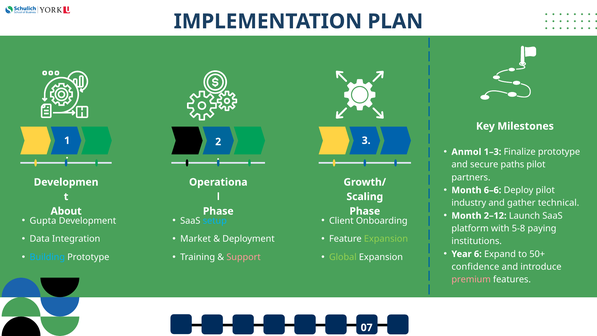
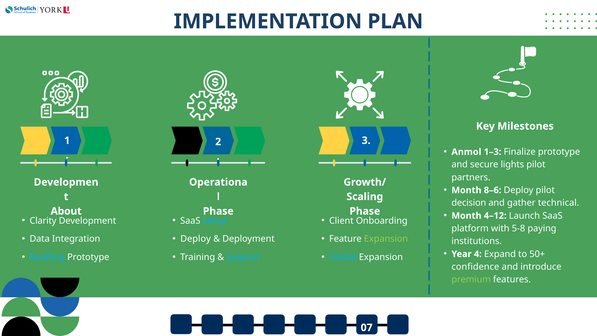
paths: paths -> lights (512, 165)
6–6: 6–6 -> 8–6 (493, 190)
industry: industry -> decision (469, 203)
2–12: 2–12 -> 4–12 (495, 216)
Gupta: Gupta -> Clarity (43, 221)
Market: Market -> Deploy (196, 239)
6: 6 -> 4 (478, 254)
Support colour: pink -> light blue (244, 257)
Global colour: light green -> light blue (343, 257)
premium colour: pink -> light green (471, 279)
